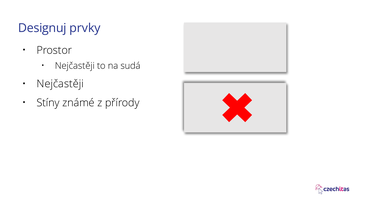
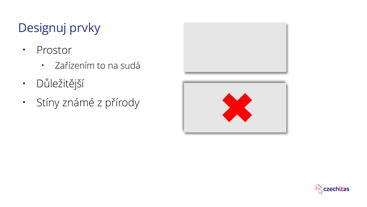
Nejčastěji: Nejčastěji -> Zařízením (75, 66)
Nejčastěji: Nejčastěji -> Důležitější (60, 84)
